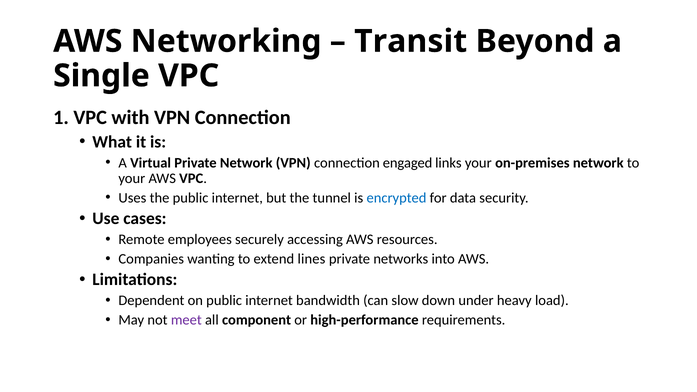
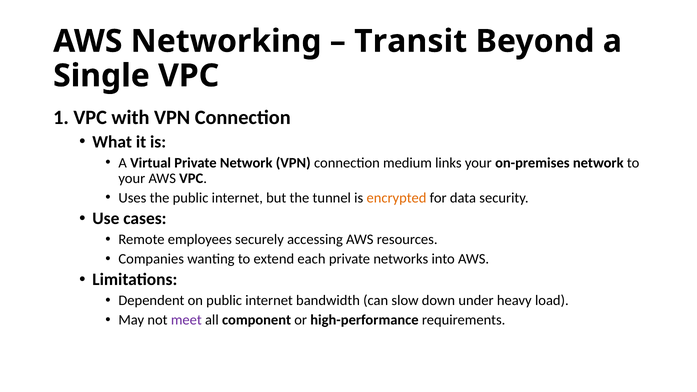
engaged: engaged -> medium (408, 163)
encrypted colour: blue -> orange (397, 198)
lines: lines -> each (312, 259)
